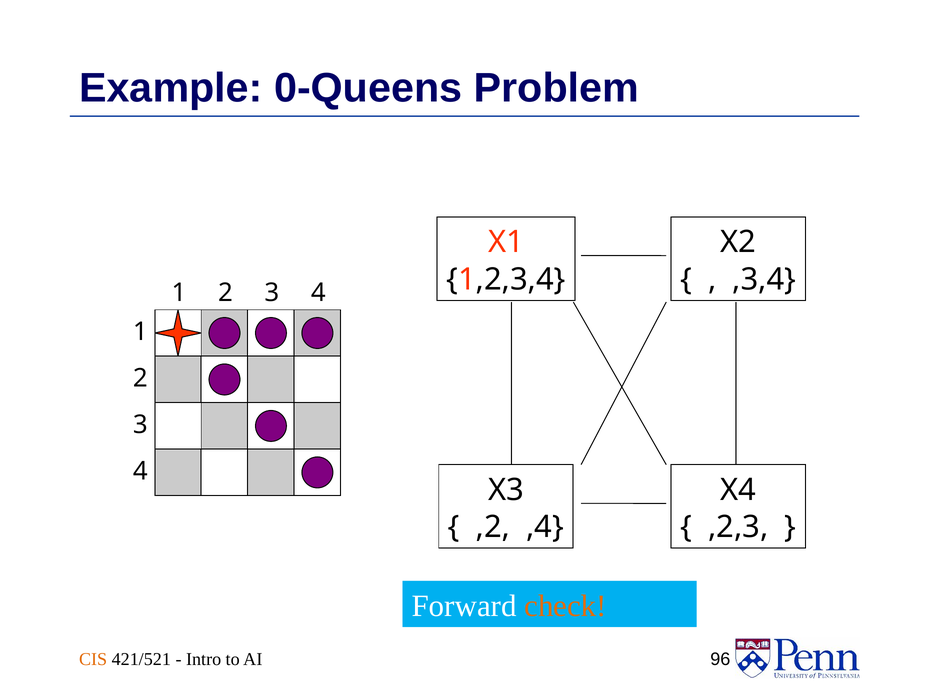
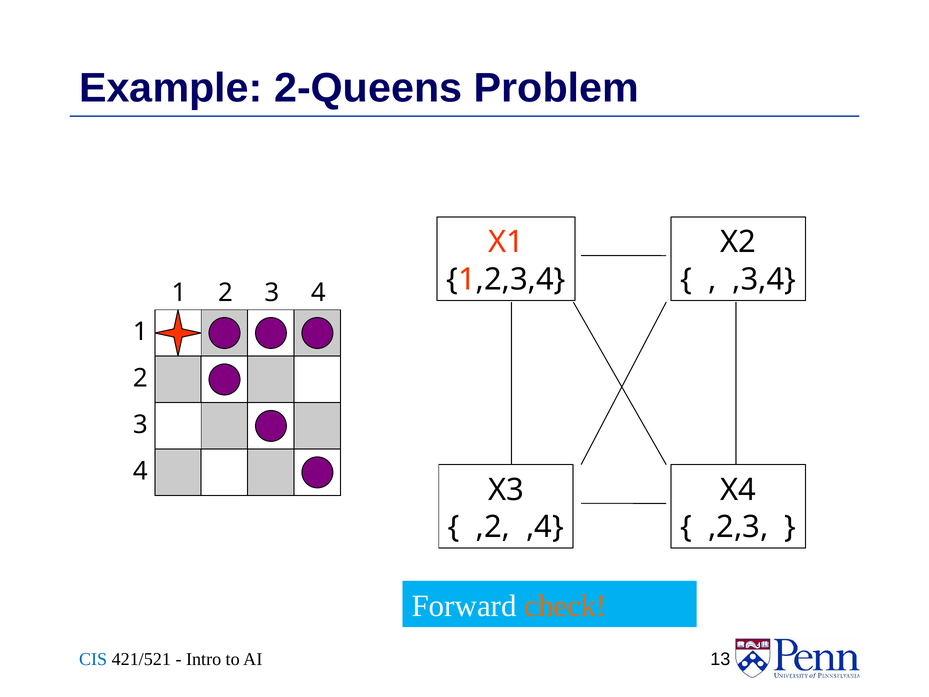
0-Queens: 0-Queens -> 2-Queens (368, 88)
CIS colour: orange -> blue (93, 659)
96: 96 -> 13 (720, 659)
